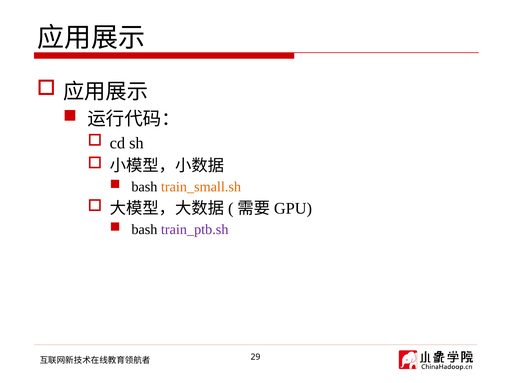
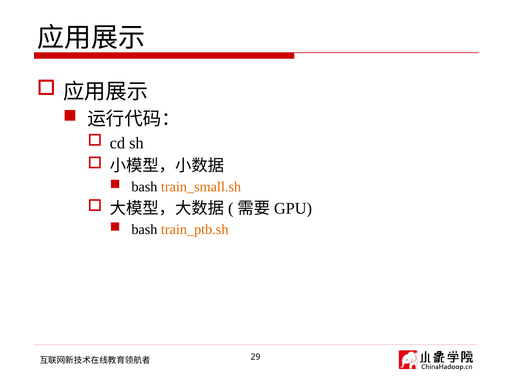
train_ptb.sh colour: purple -> orange (195, 230)
